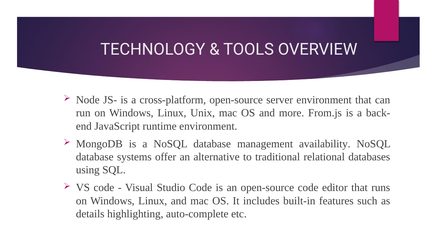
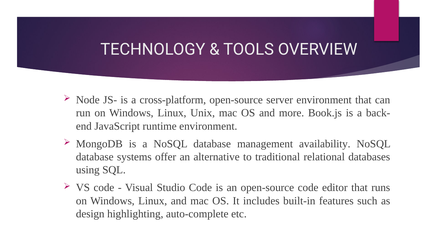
From.js: From.js -> Book.js (325, 113)
details: details -> design (90, 214)
